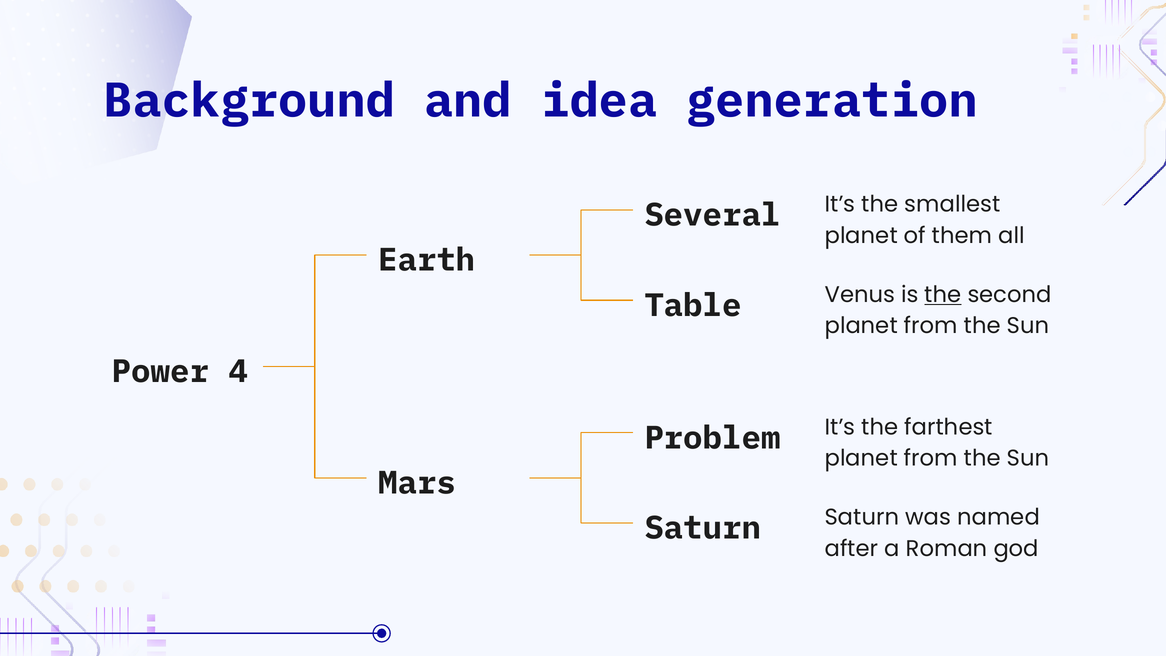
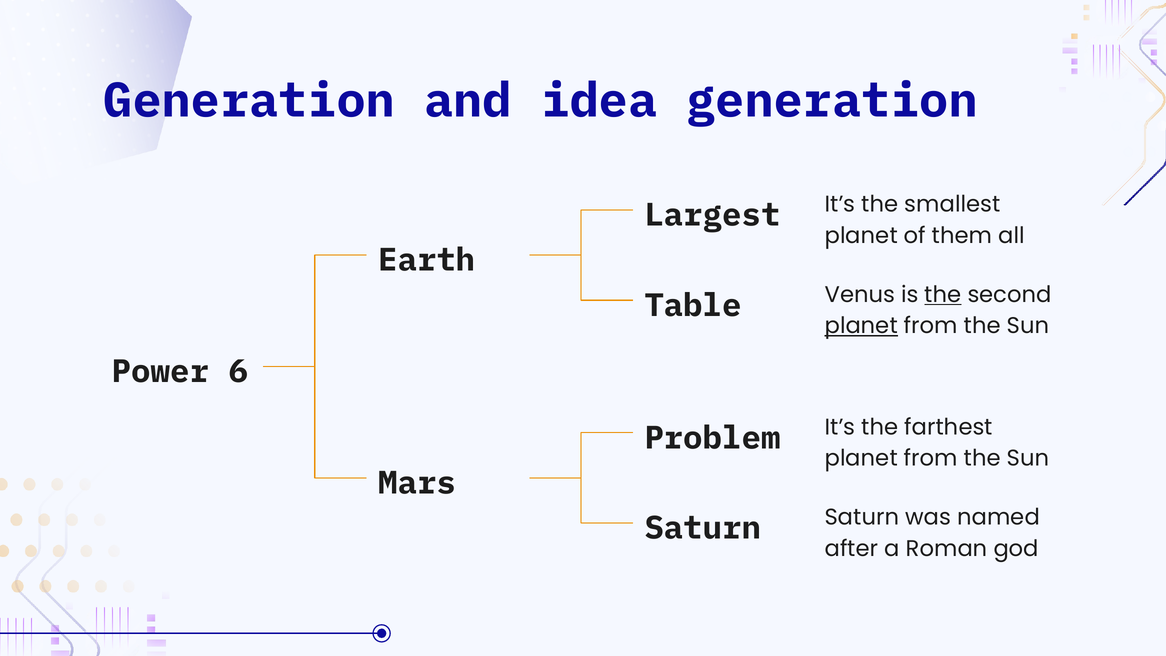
Background: Background -> Generation (249, 101)
Several: Several -> Largest (713, 215)
planet underline: none -> present (861, 326)
4: 4 -> 6 (239, 372)
